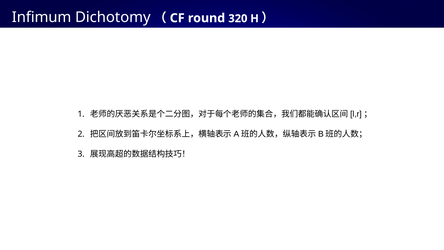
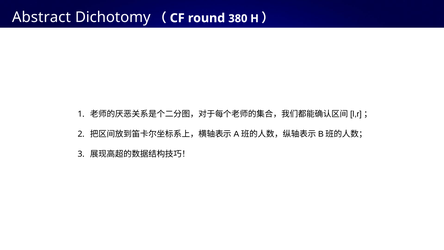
Infimum: Infimum -> Abstract (41, 17)
320: 320 -> 380 (238, 19)
